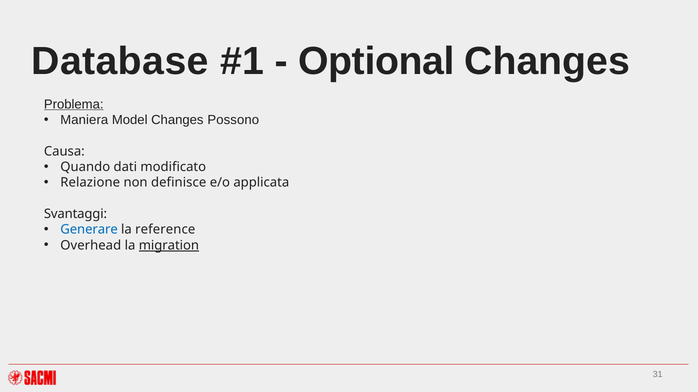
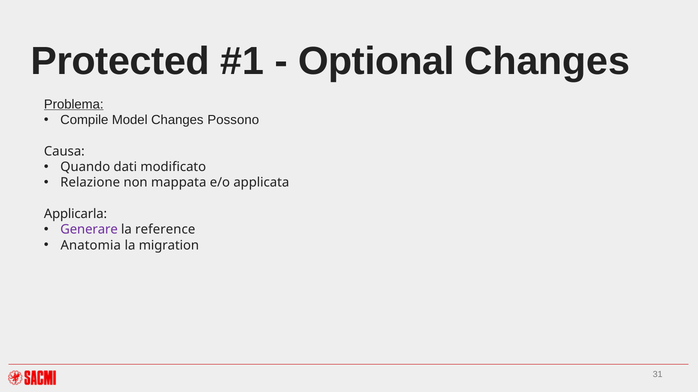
Database: Database -> Protected (120, 61)
Maniera: Maniera -> Compile (84, 120)
definisce: definisce -> mappata (179, 183)
Svantaggi: Svantaggi -> Applicarla (75, 214)
Generare colour: blue -> purple (89, 230)
Overhead: Overhead -> Anatomia (91, 246)
migration underline: present -> none (169, 246)
